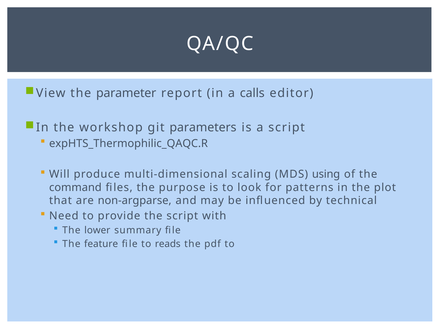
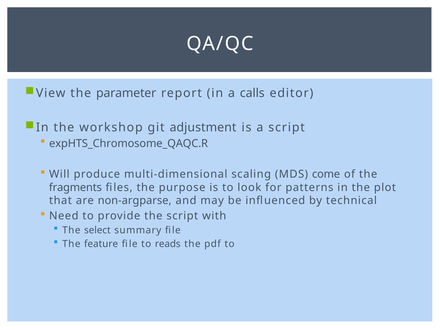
parameters: parameters -> adjustment (203, 127)
expHTS_Thermophilic_QAQC.R: expHTS_Thermophilic_QAQC.R -> expHTS_Chromosome_QAQC.R (129, 143)
using: using -> come (326, 174)
command: command -> fragments (75, 187)
lower: lower -> select (97, 230)
